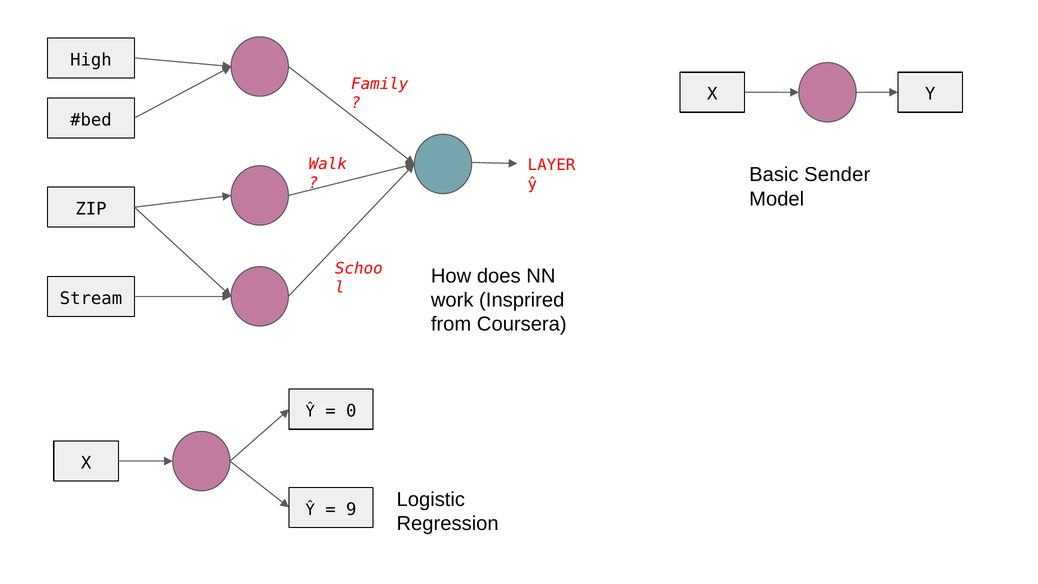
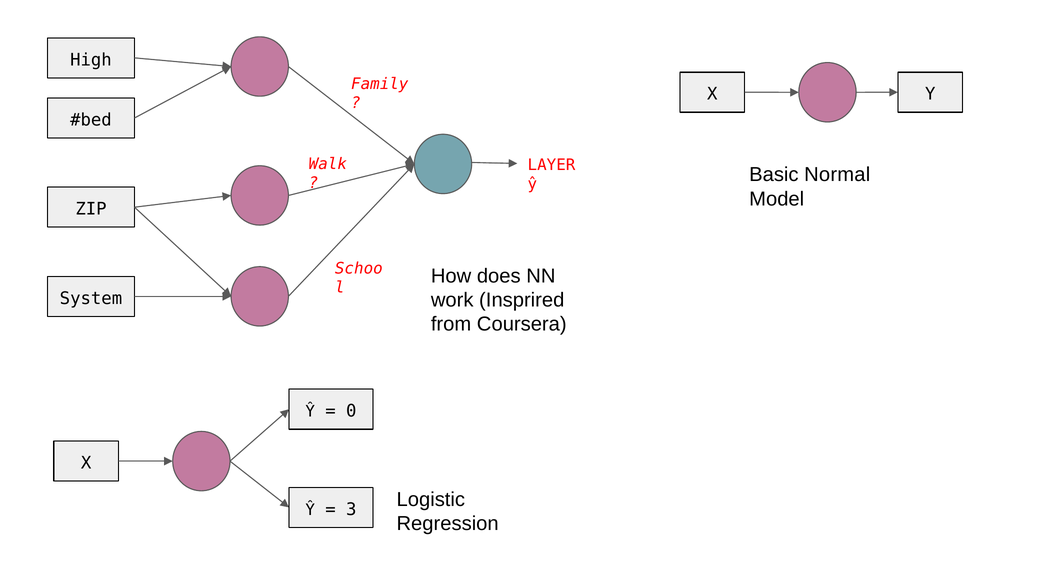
Sender: Sender -> Normal (837, 175)
Stream: Stream -> System (91, 298)
9: 9 -> 3 (351, 509)
